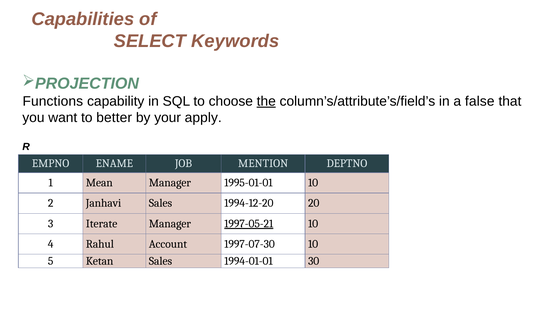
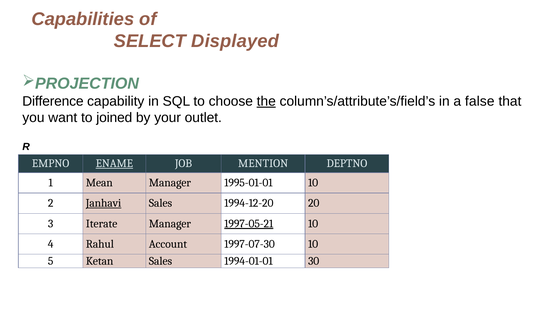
Keywords: Keywords -> Displayed (235, 41)
Functions: Functions -> Difference (53, 101)
better: better -> joined (114, 118)
apply: apply -> outlet (203, 118)
ENAME underline: none -> present (114, 163)
Janhavi underline: none -> present (104, 203)
